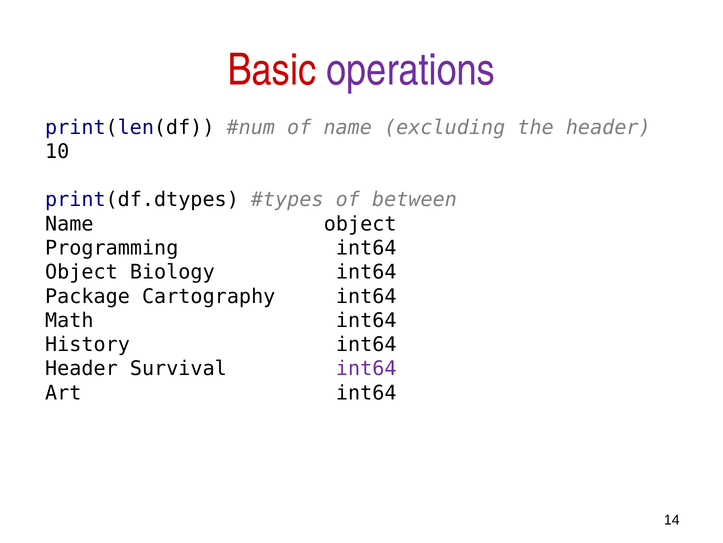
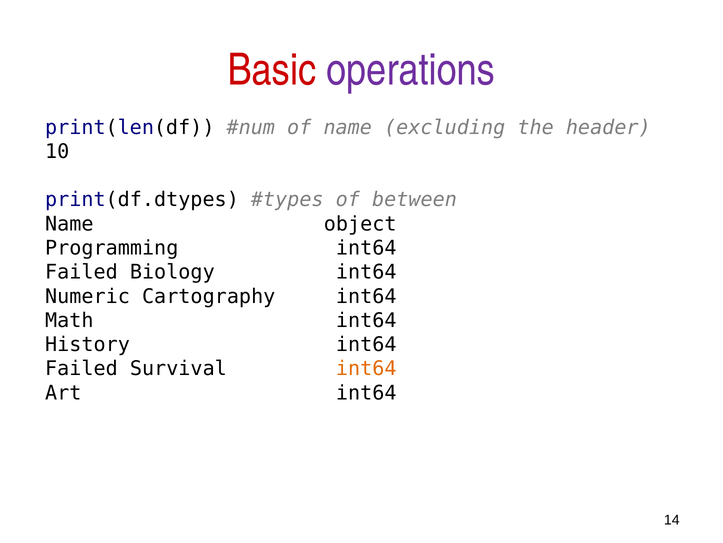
Object: Object -> Failed (81, 272)
Package: Package -> Numeric (88, 296)
Header: Header -> Failed (81, 368)
int64 colour: purple -> orange (366, 368)
